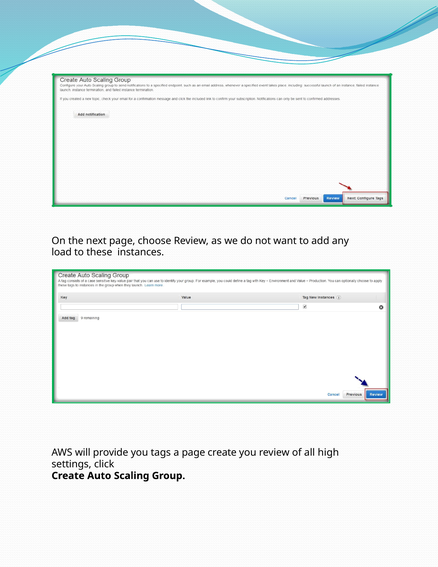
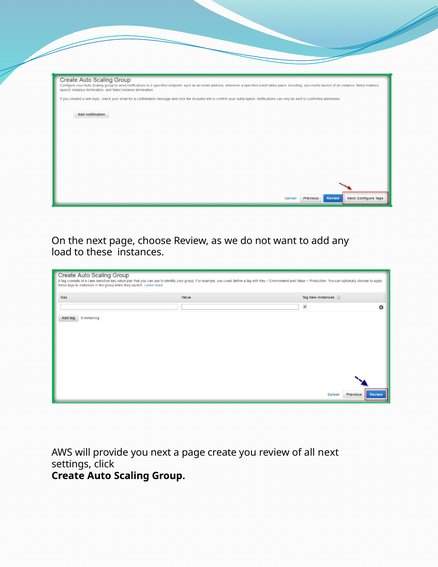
you tags: tags -> next (161, 452)
all high: high -> next (328, 452)
